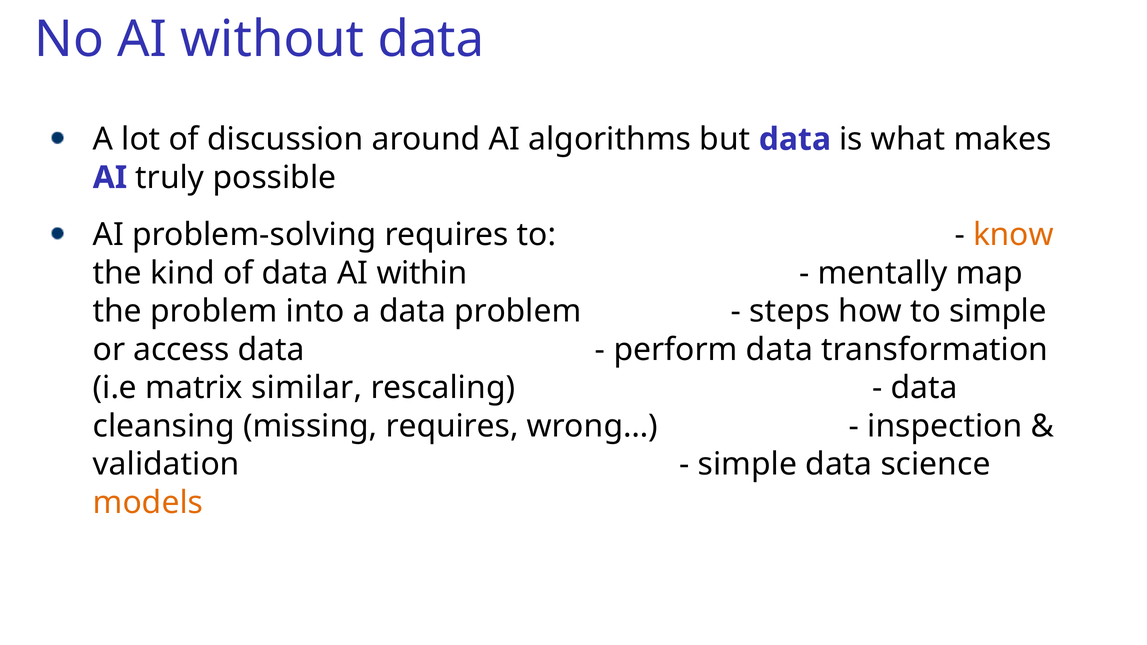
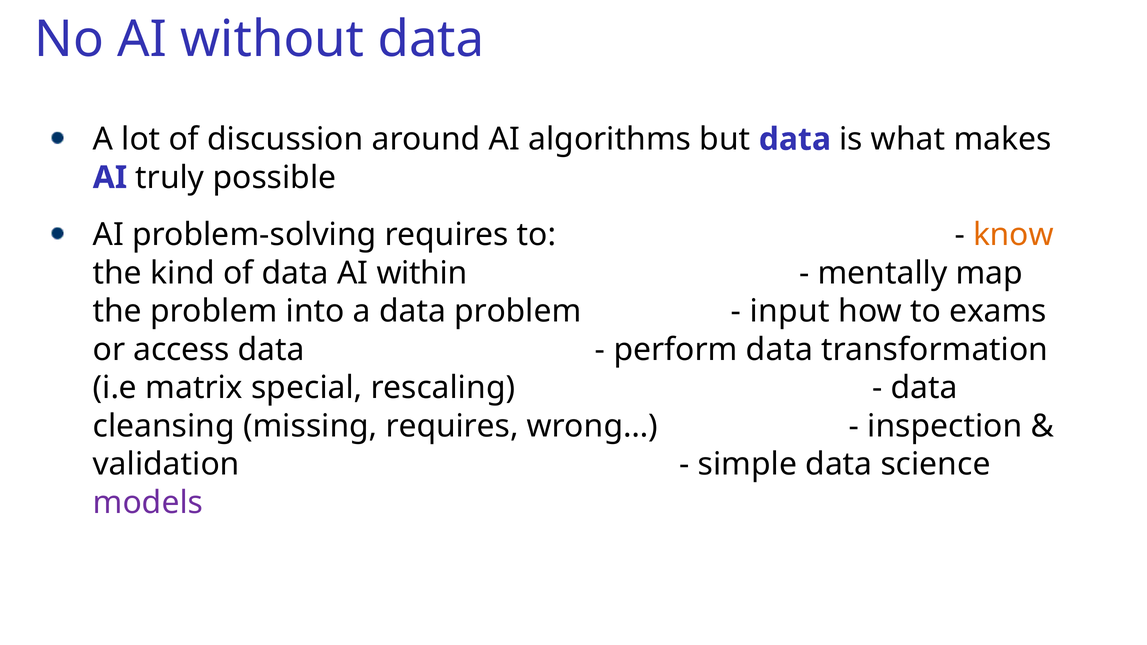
steps: steps -> input (790, 312)
to simple: simple -> exams (998, 312)
similar: similar -> special (307, 388)
models colour: orange -> purple (148, 503)
